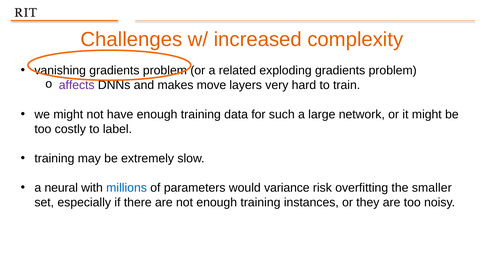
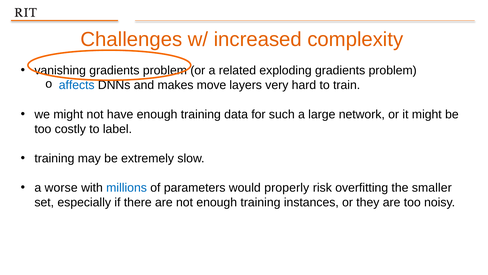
affects colour: purple -> blue (77, 85)
neural: neural -> worse (61, 188)
variance: variance -> properly (287, 188)
